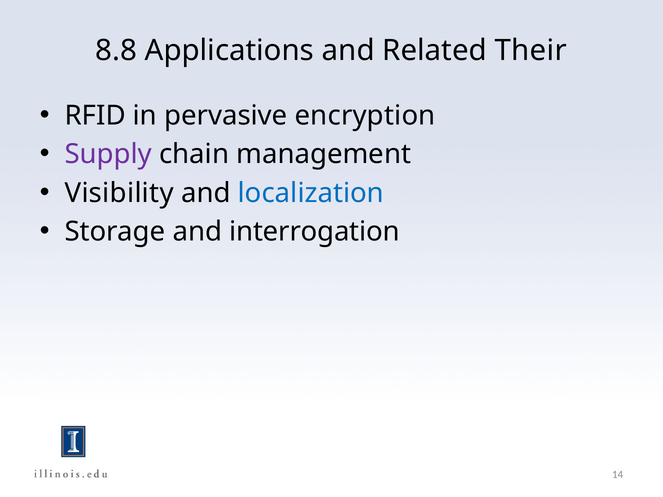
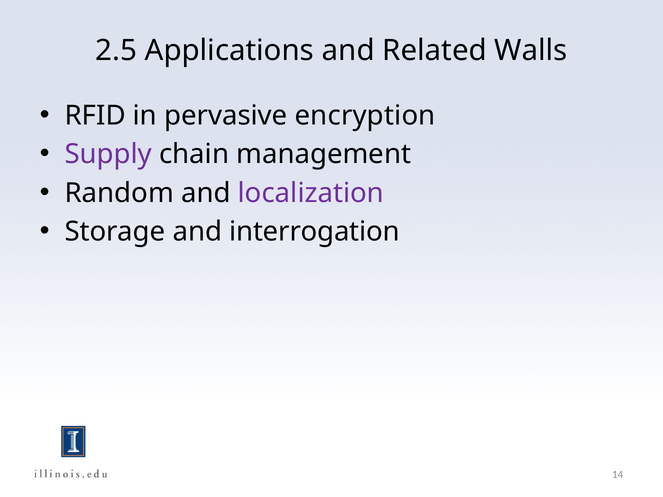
8.8: 8.8 -> 2.5 (116, 51)
Their: Their -> Walls (531, 51)
Visibility: Visibility -> Random (119, 193)
localization colour: blue -> purple (311, 193)
